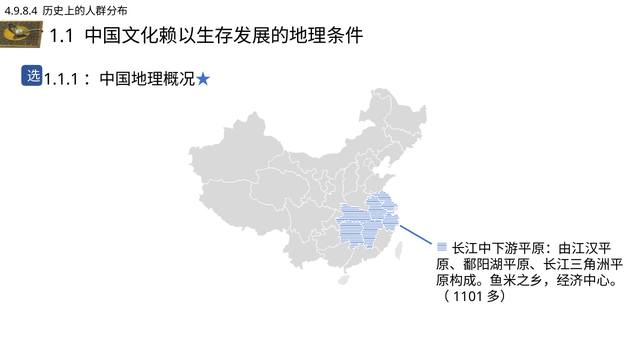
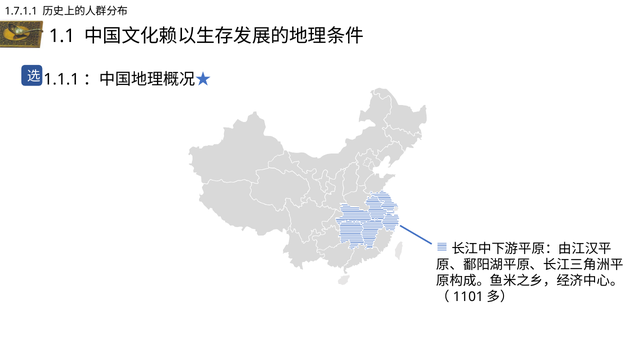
4.9.8.4: 4.9.8.4 -> 1.7.1.1 (21, 11)
